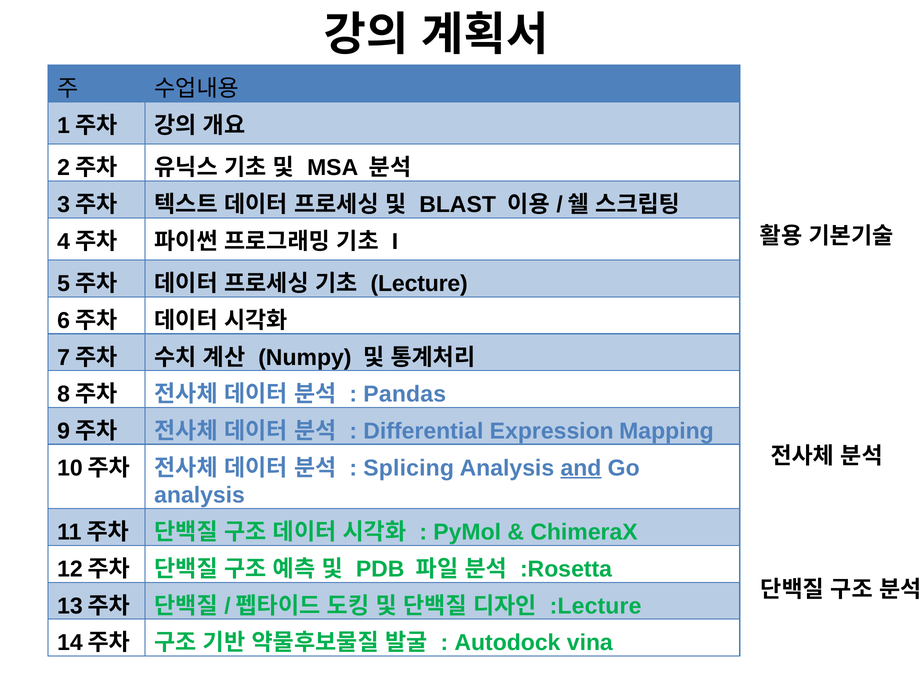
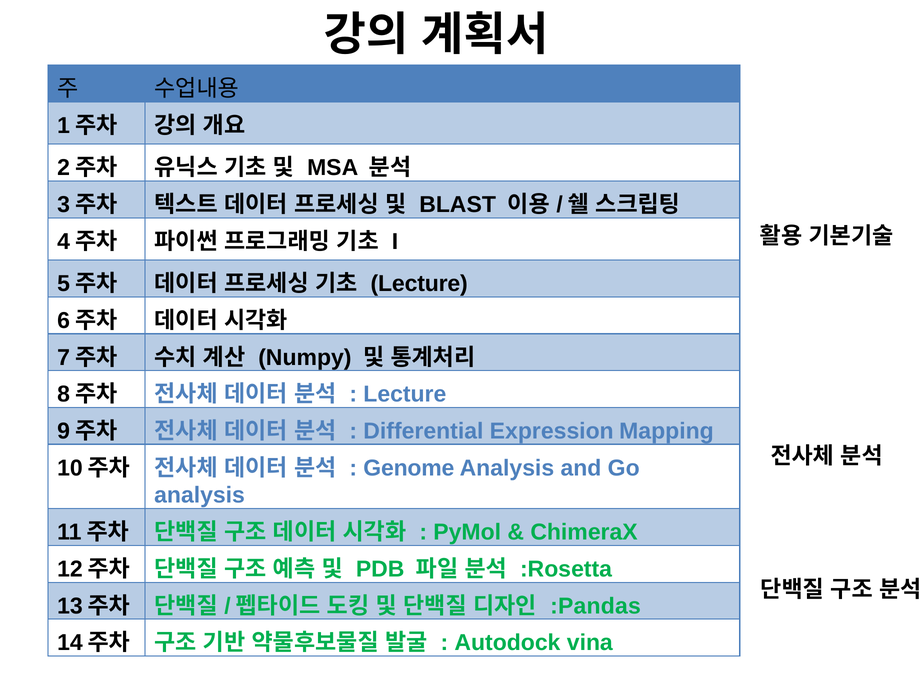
Pandas: Pandas -> Lecture (405, 394)
Splicing: Splicing -> Genome (409, 468)
and underline: present -> none (581, 468)
:Lecture: :Lecture -> :Pandas (596, 606)
